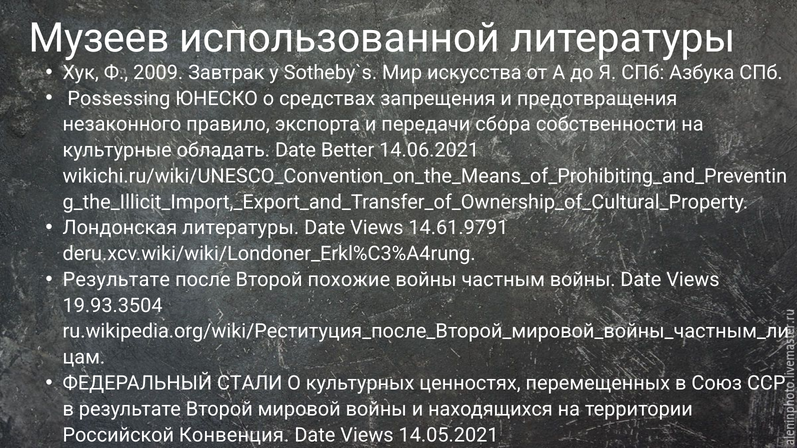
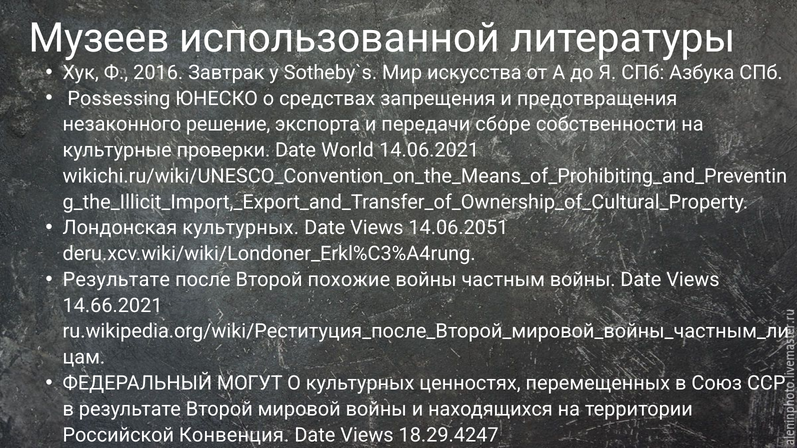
2009: 2009 -> 2016 (158, 73)
правило: правило -> решение (228, 124)
сбора: сбора -> сборе (503, 124)
обладать: обладать -> проверки (223, 150)
Better: Better -> World (347, 150)
Лондонская литературы: литературы -> культурных (241, 228)
14.61.9791: 14.61.9791 -> 14.06.2051 (458, 228)
19.93.3504: 19.93.3504 -> 14.66.2021 (113, 306)
СТАЛИ: СТАЛИ -> МОГУТ (250, 383)
14.05.2021: 14.05.2021 -> 18.29.4247 (449, 435)
